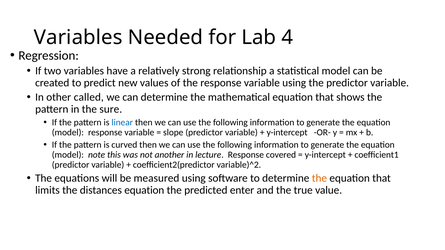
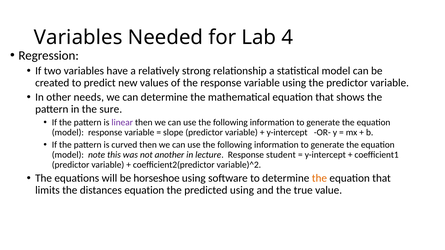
called: called -> needs (89, 97)
linear colour: blue -> purple (122, 123)
covered: covered -> student (281, 155)
measured: measured -> horseshoe (157, 178)
predicted enter: enter -> using (242, 190)
